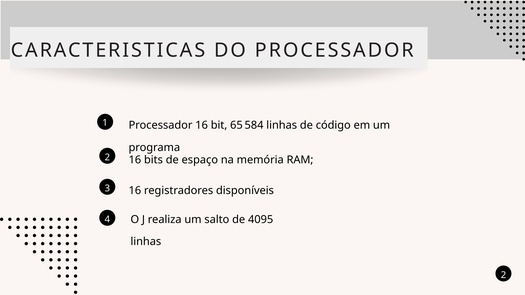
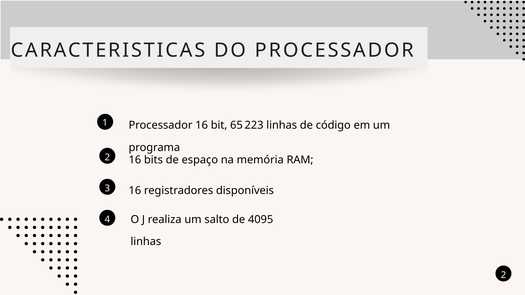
584: 584 -> 223 (254, 125)
